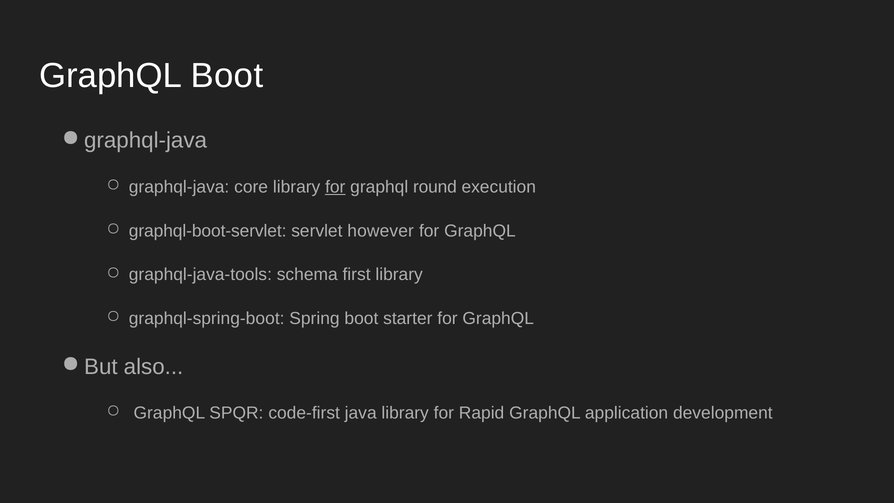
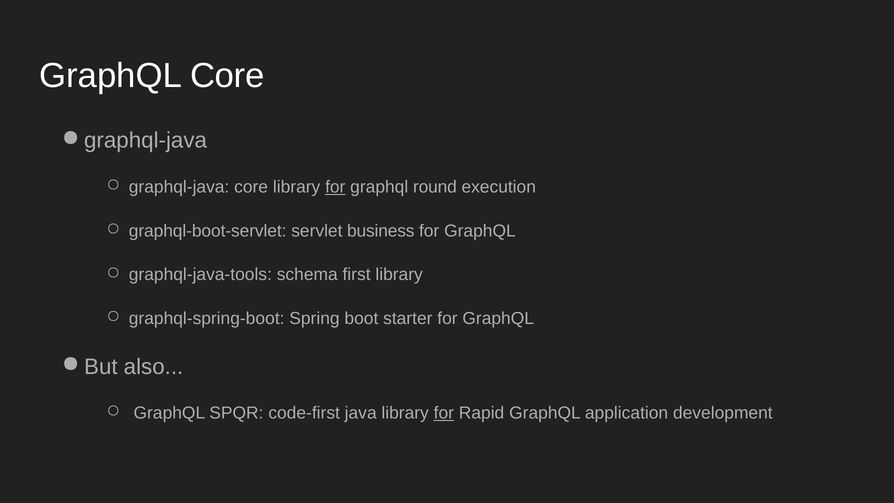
GraphQL Boot: Boot -> Core (227, 76)
however: however -> business (381, 231)
for underline: none -> present (444, 413)
